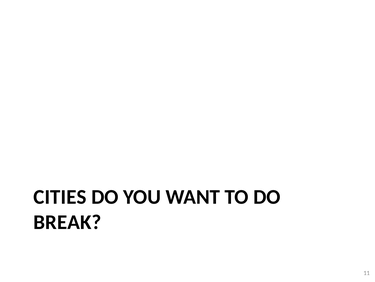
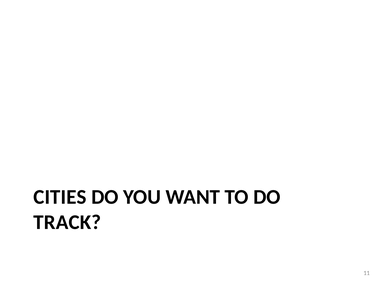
BREAK: BREAK -> TRACK (67, 222)
